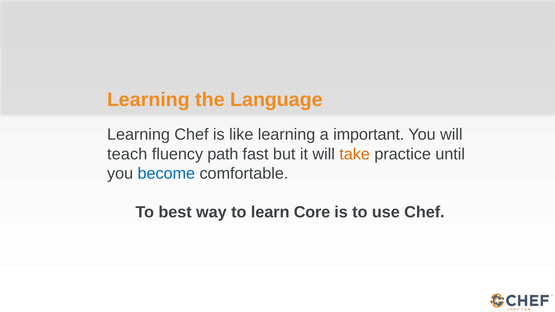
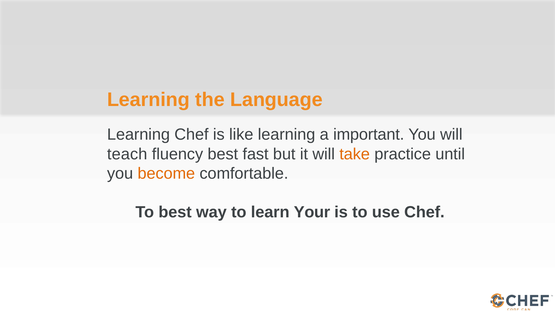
fluency path: path -> best (223, 154)
become colour: blue -> orange (166, 174)
Core: Core -> Your (312, 212)
